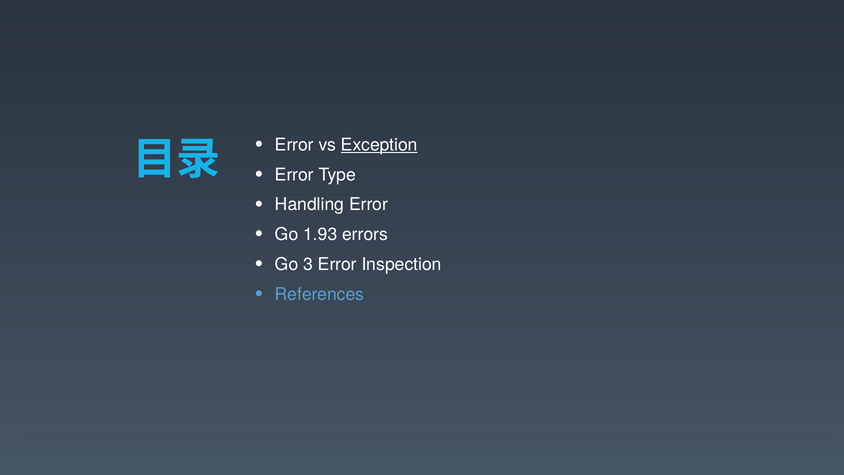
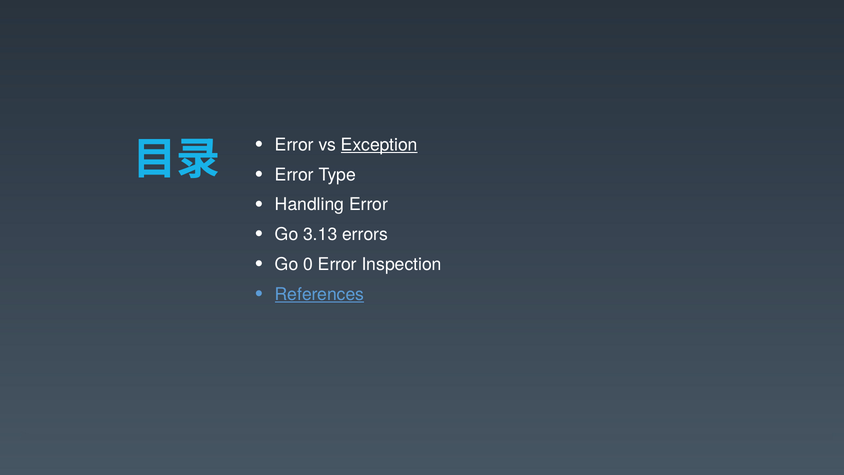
1.93: 1.93 -> 3.13 (320, 234)
3: 3 -> 0 (308, 264)
References underline: none -> present (319, 294)
